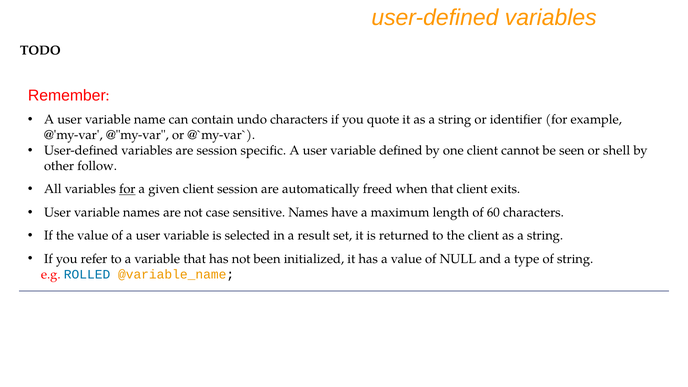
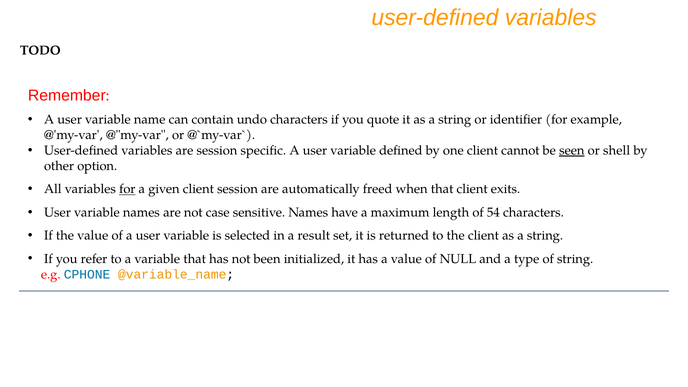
seen underline: none -> present (572, 151)
follow: follow -> option (97, 166)
60: 60 -> 54 (493, 212)
ROLLED: ROLLED -> CPHONE (87, 274)
